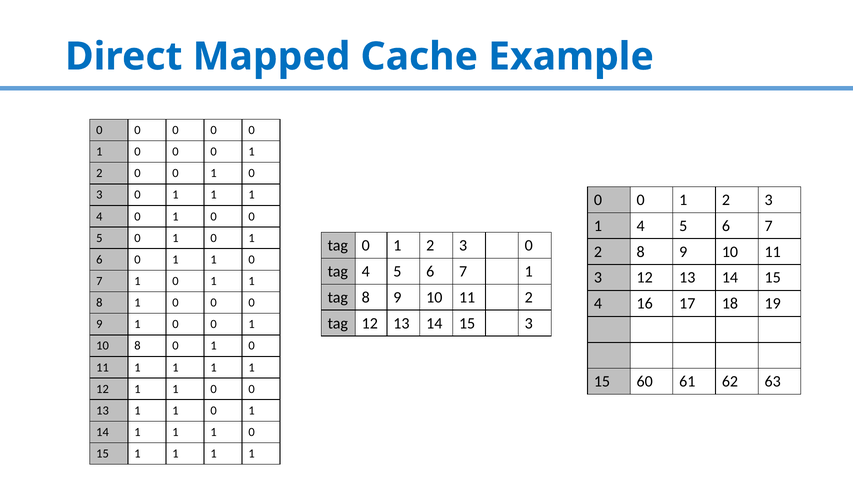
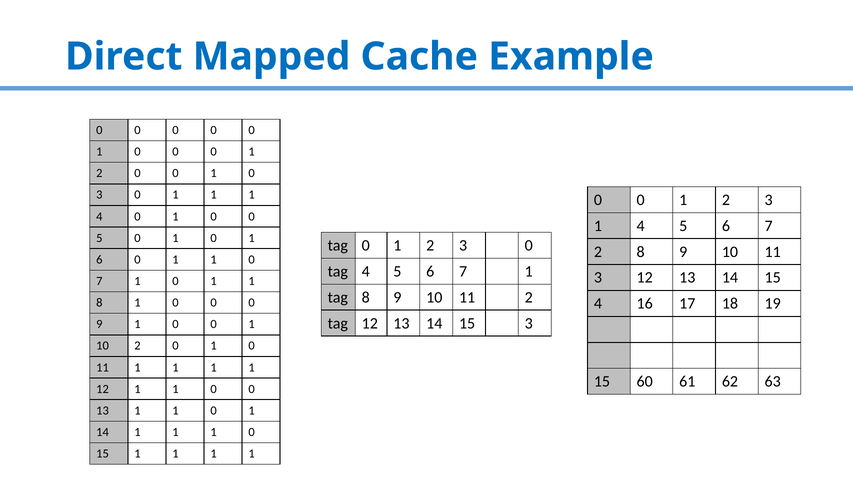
10 8: 8 -> 2 (137, 346)
